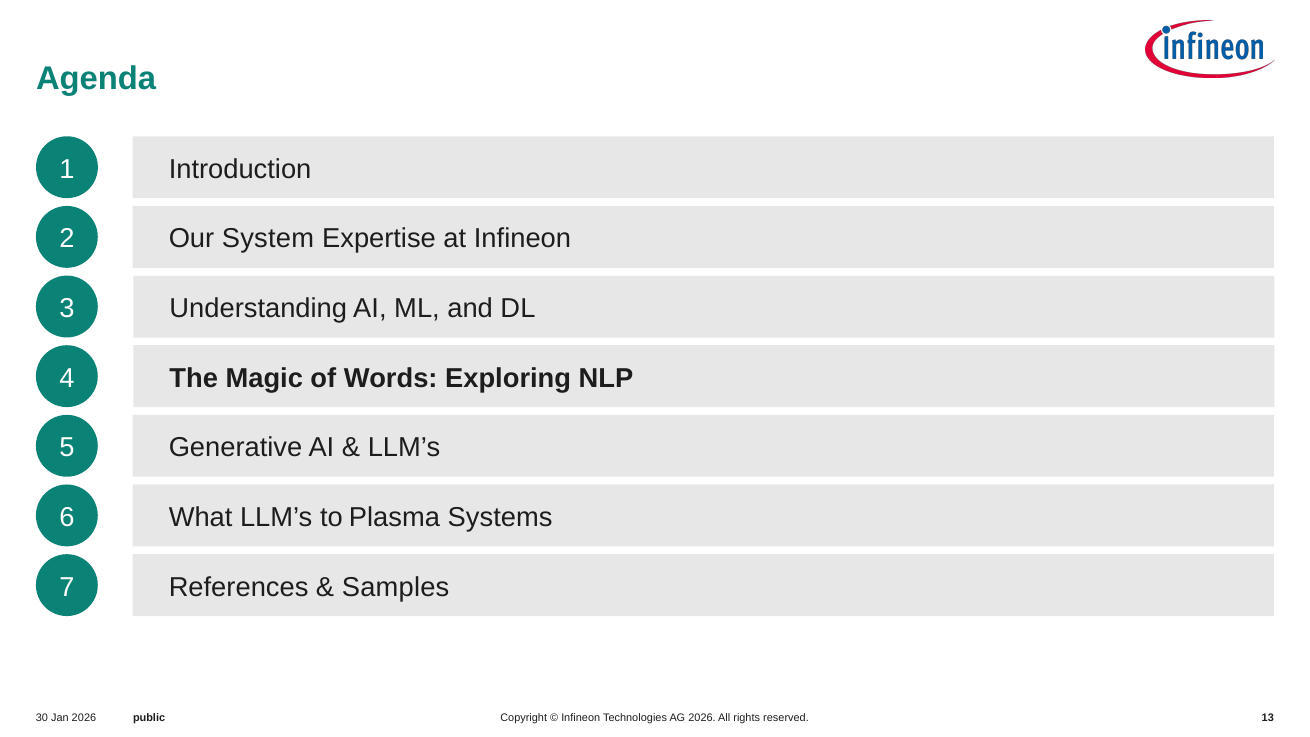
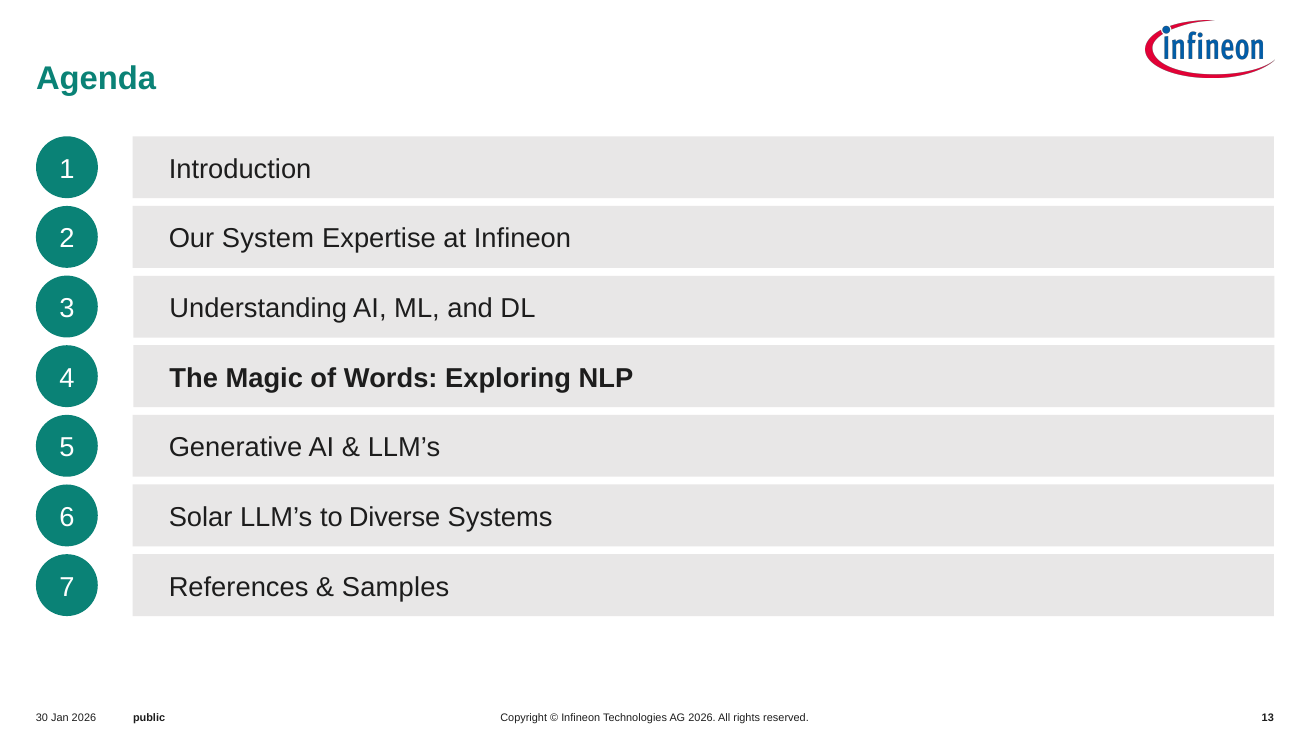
What: What -> Solar (201, 517)
Plasma: Plasma -> Diverse (395, 517)
